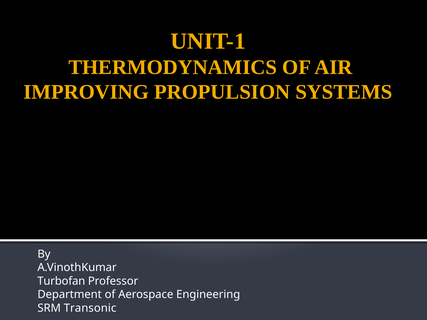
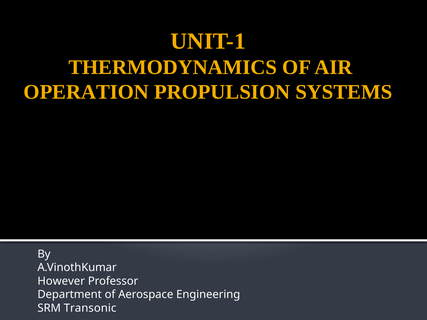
IMPROVING: IMPROVING -> OPERATION (86, 92)
Turbofan: Turbofan -> However (61, 281)
